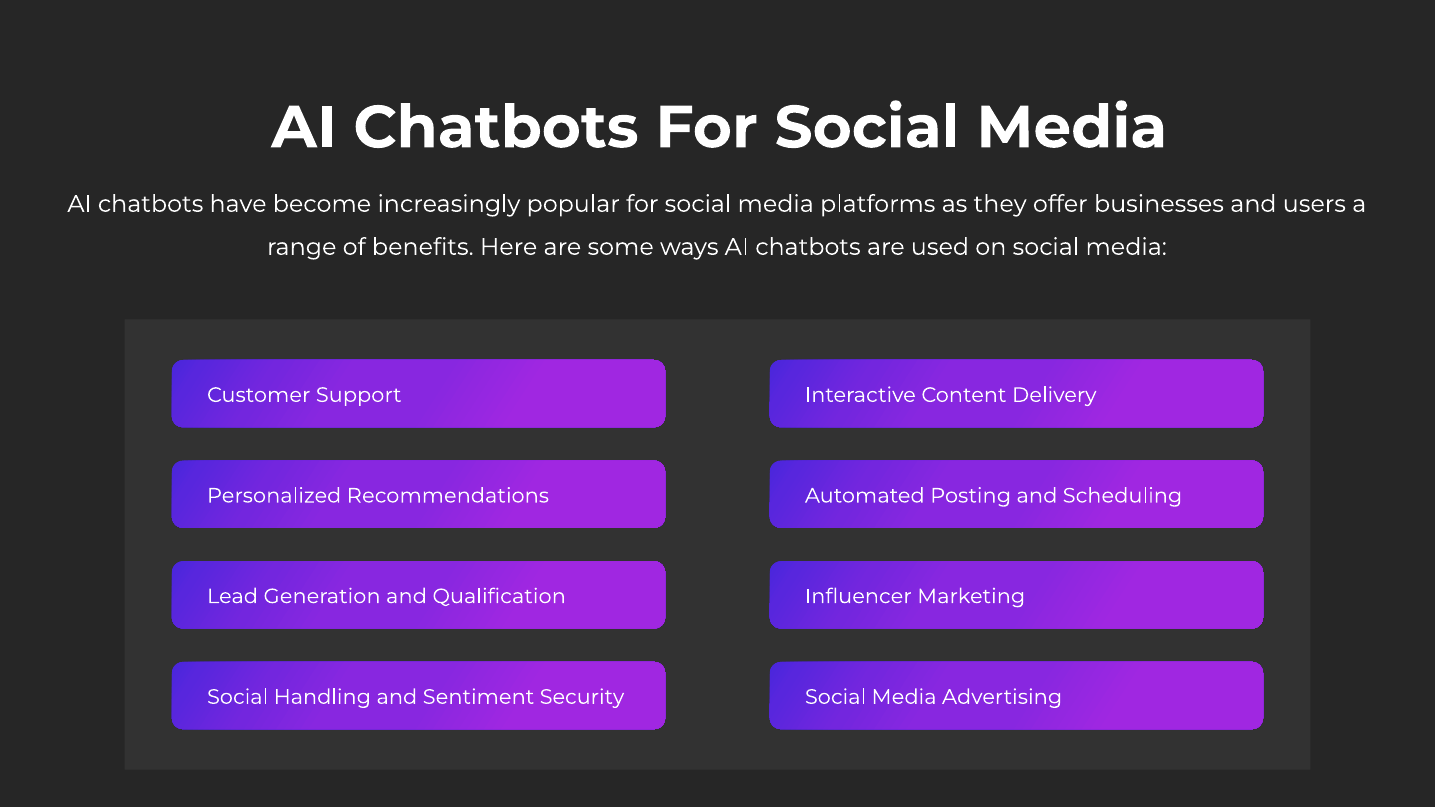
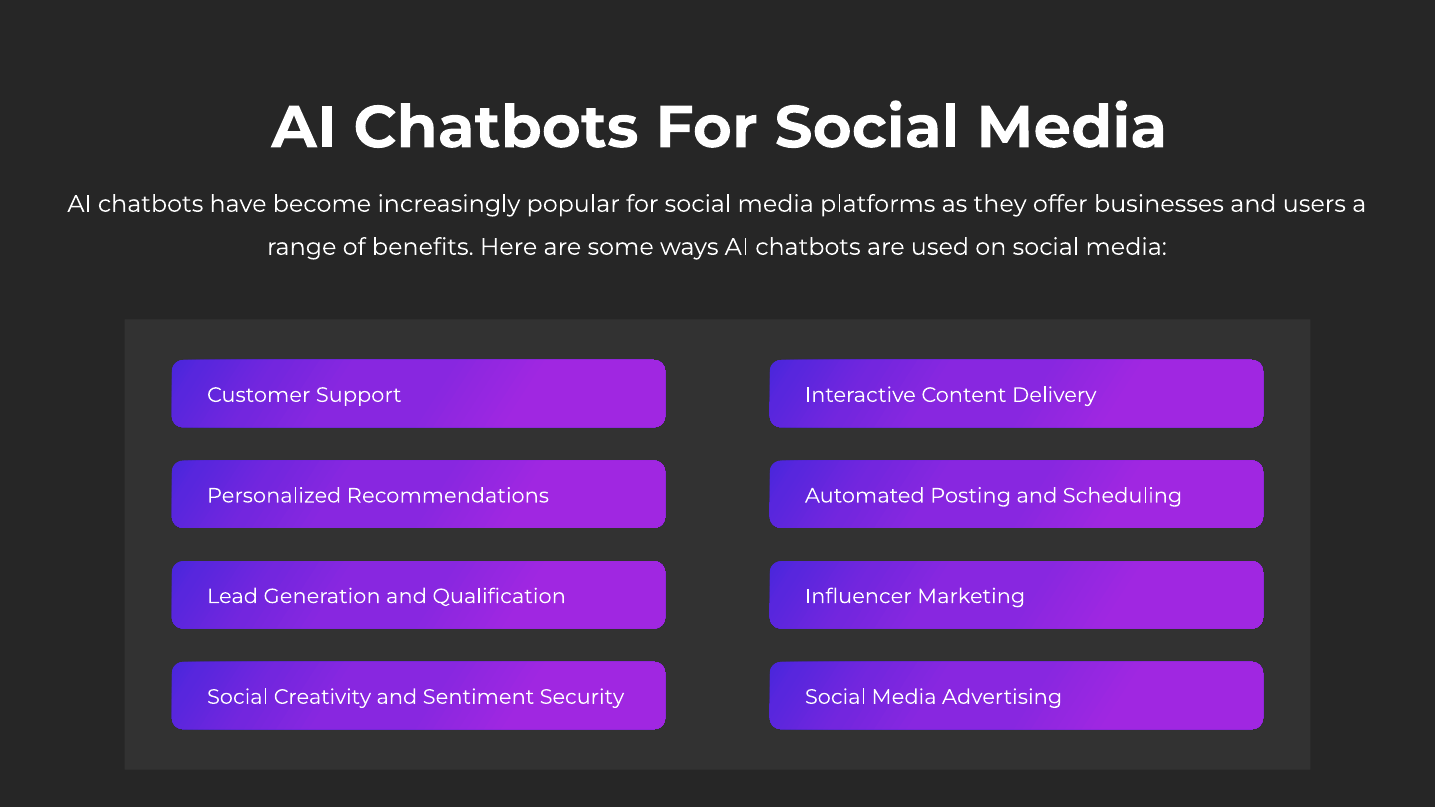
Handling: Handling -> Creativity (322, 697)
